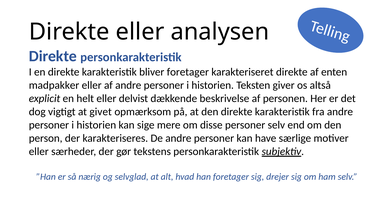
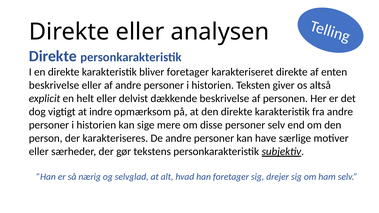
madpakker: madpakker -> beskrivelse (54, 85)
givet: givet -> indre (101, 112)
